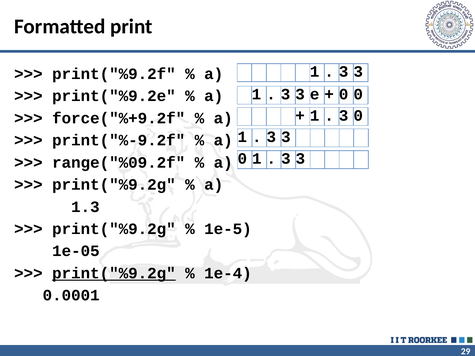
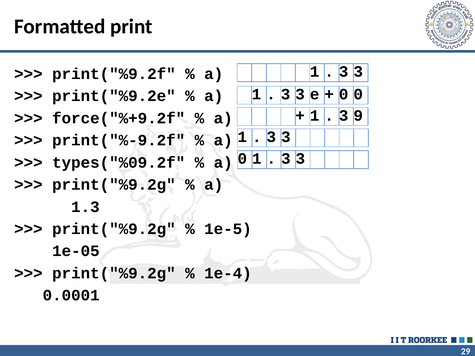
0: 0 -> 9 (358, 116)
range("%09.2f: range("%09.2f -> types("%09.2f (119, 163)
print("%9.2g underline: present -> none (114, 273)
